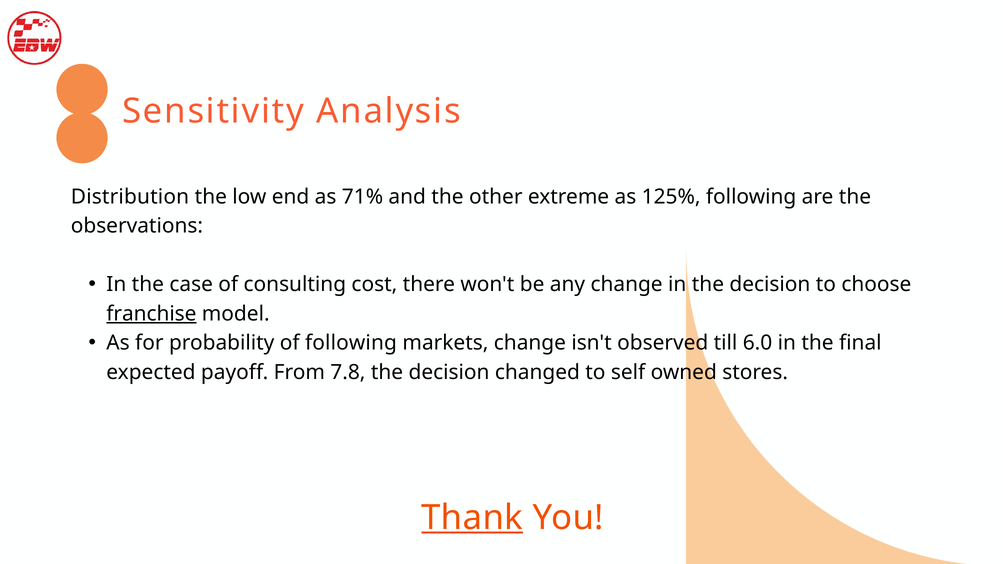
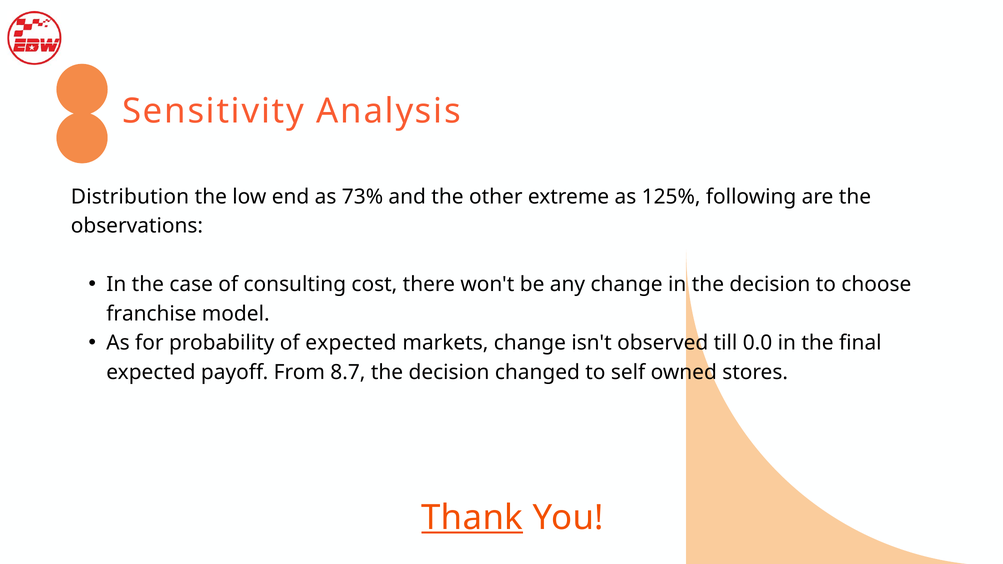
71%: 71% -> 73% (362, 197)
franchise underline: present -> none (151, 314)
of following: following -> expected (351, 343)
6.0: 6.0 -> 0.0 (758, 343)
7.8: 7.8 -> 8.7 (348, 372)
